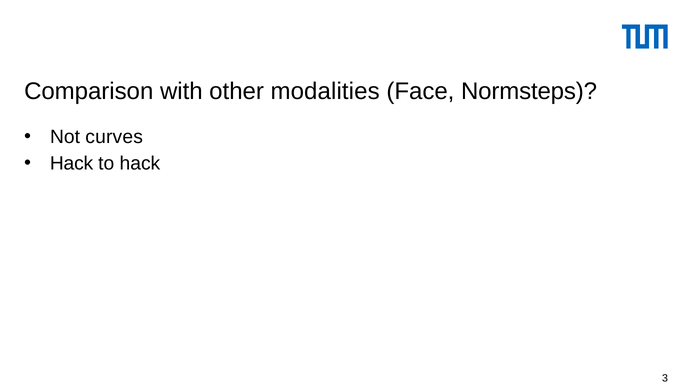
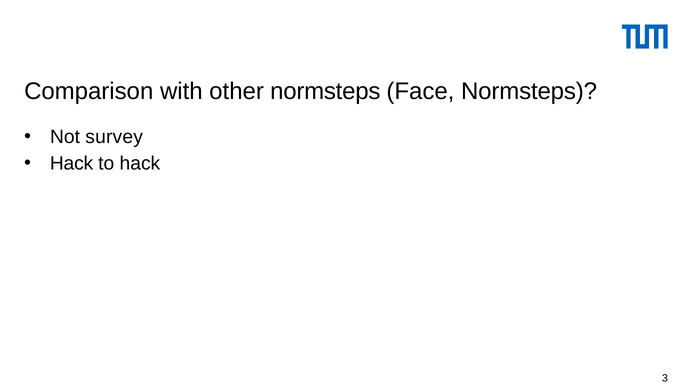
other modalities: modalities -> normsteps (325, 92)
curves: curves -> survey (114, 137)
